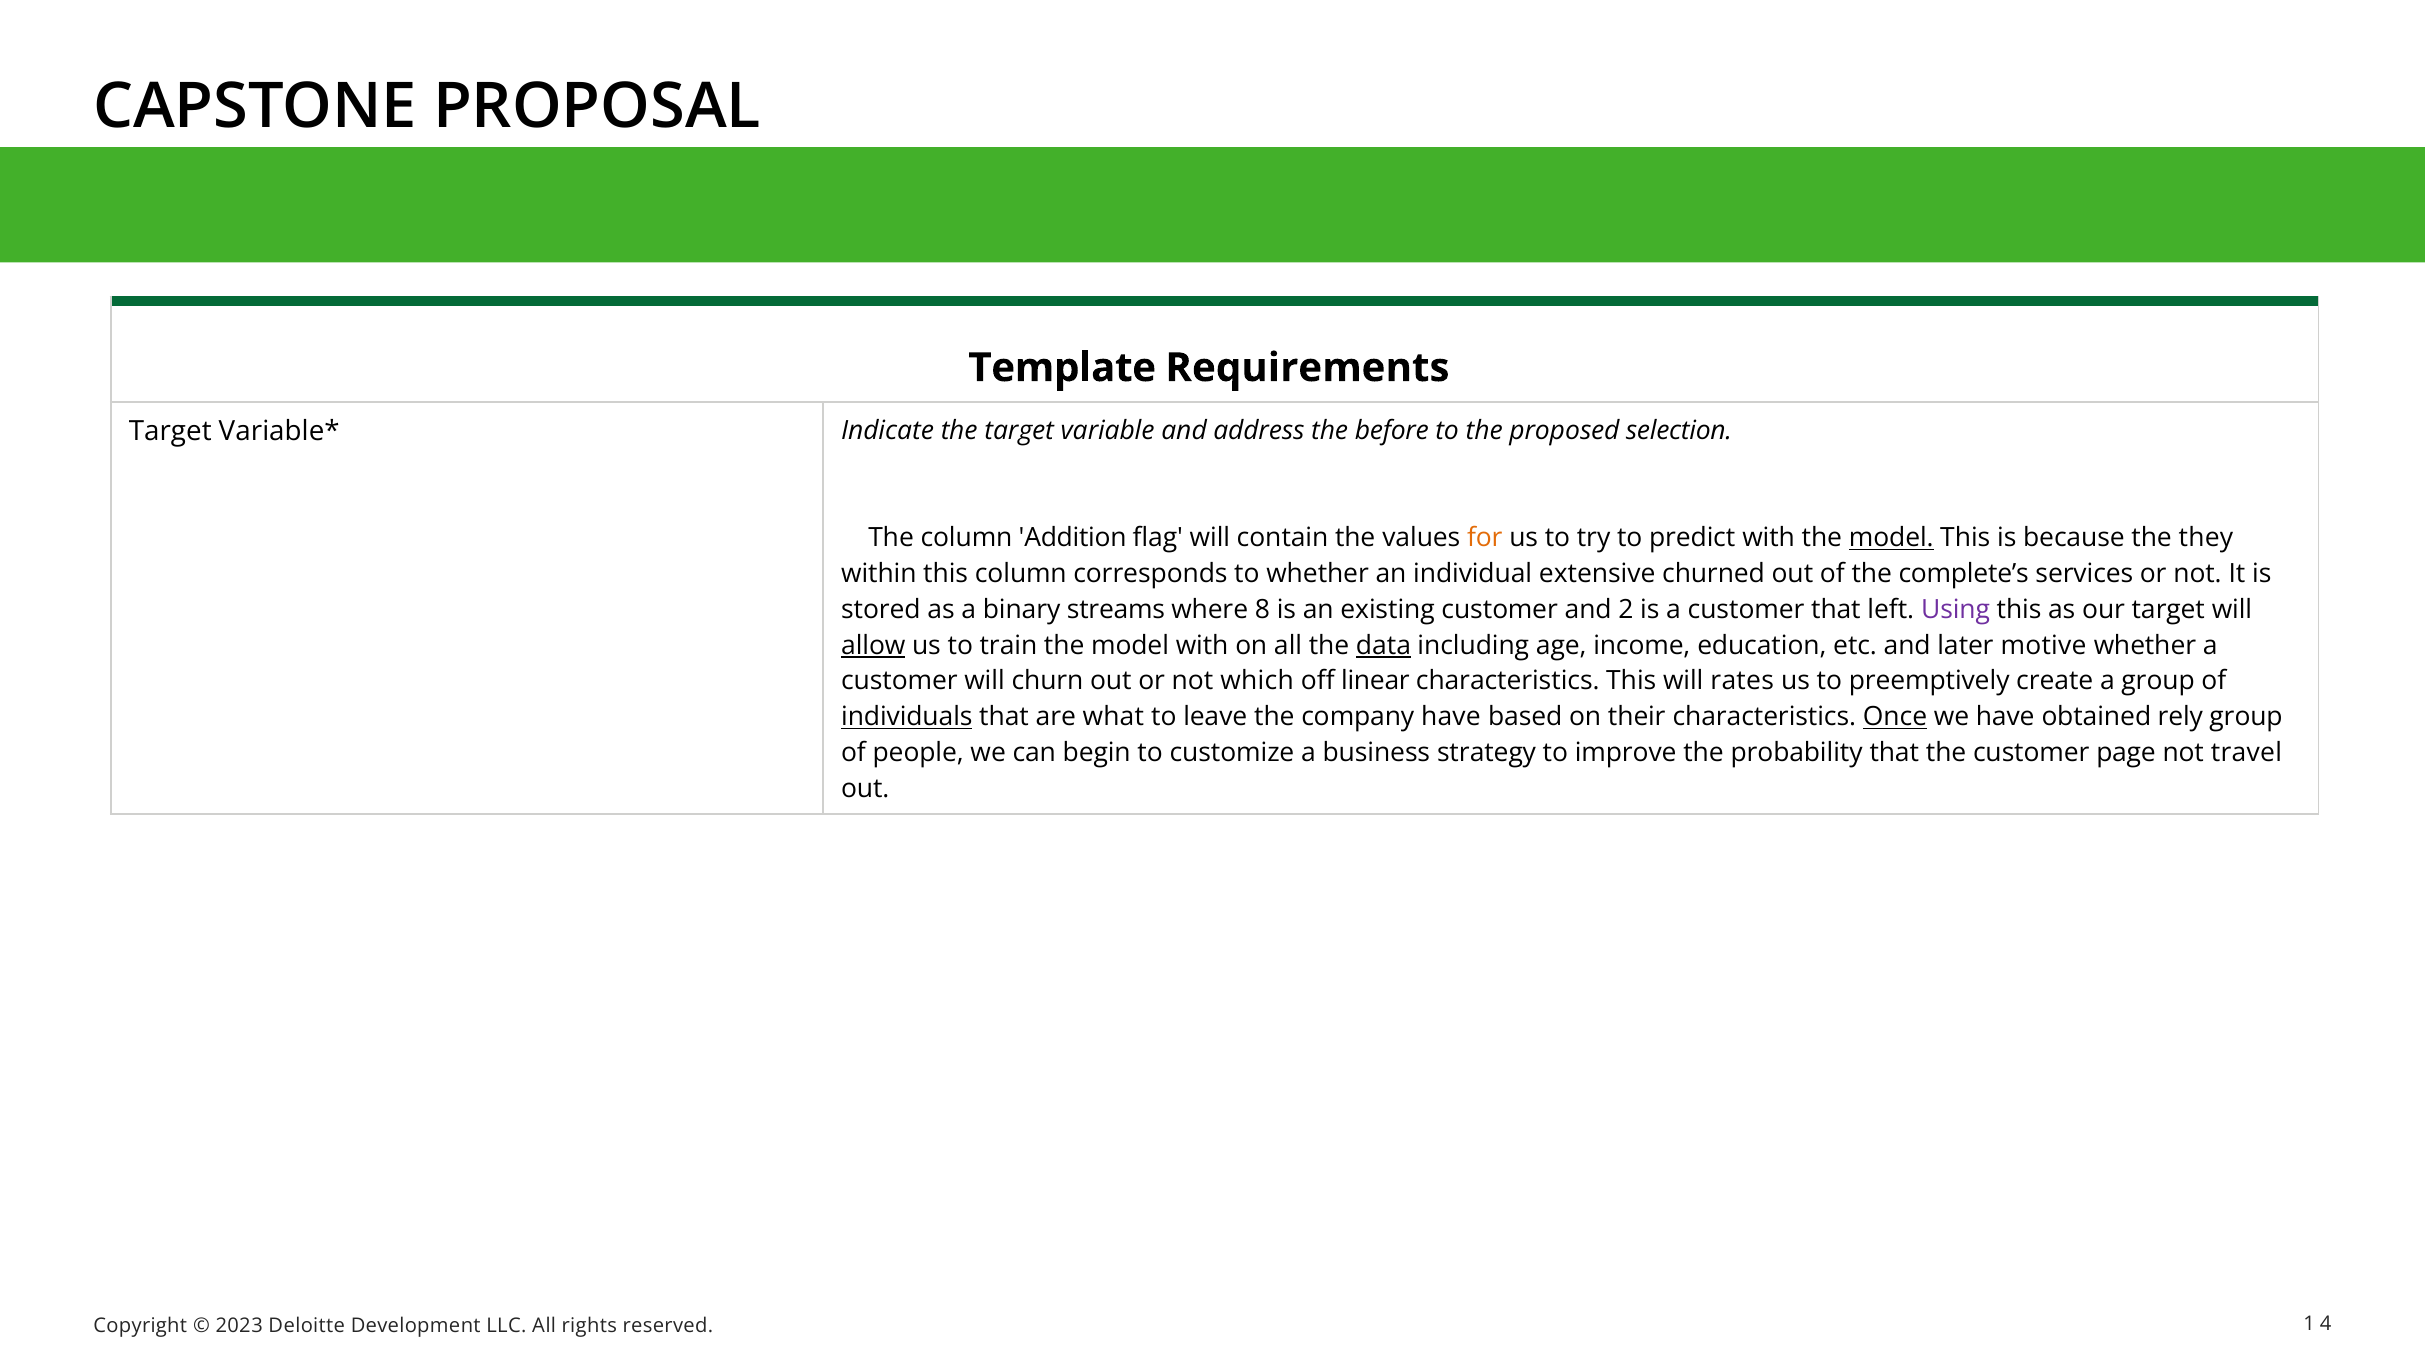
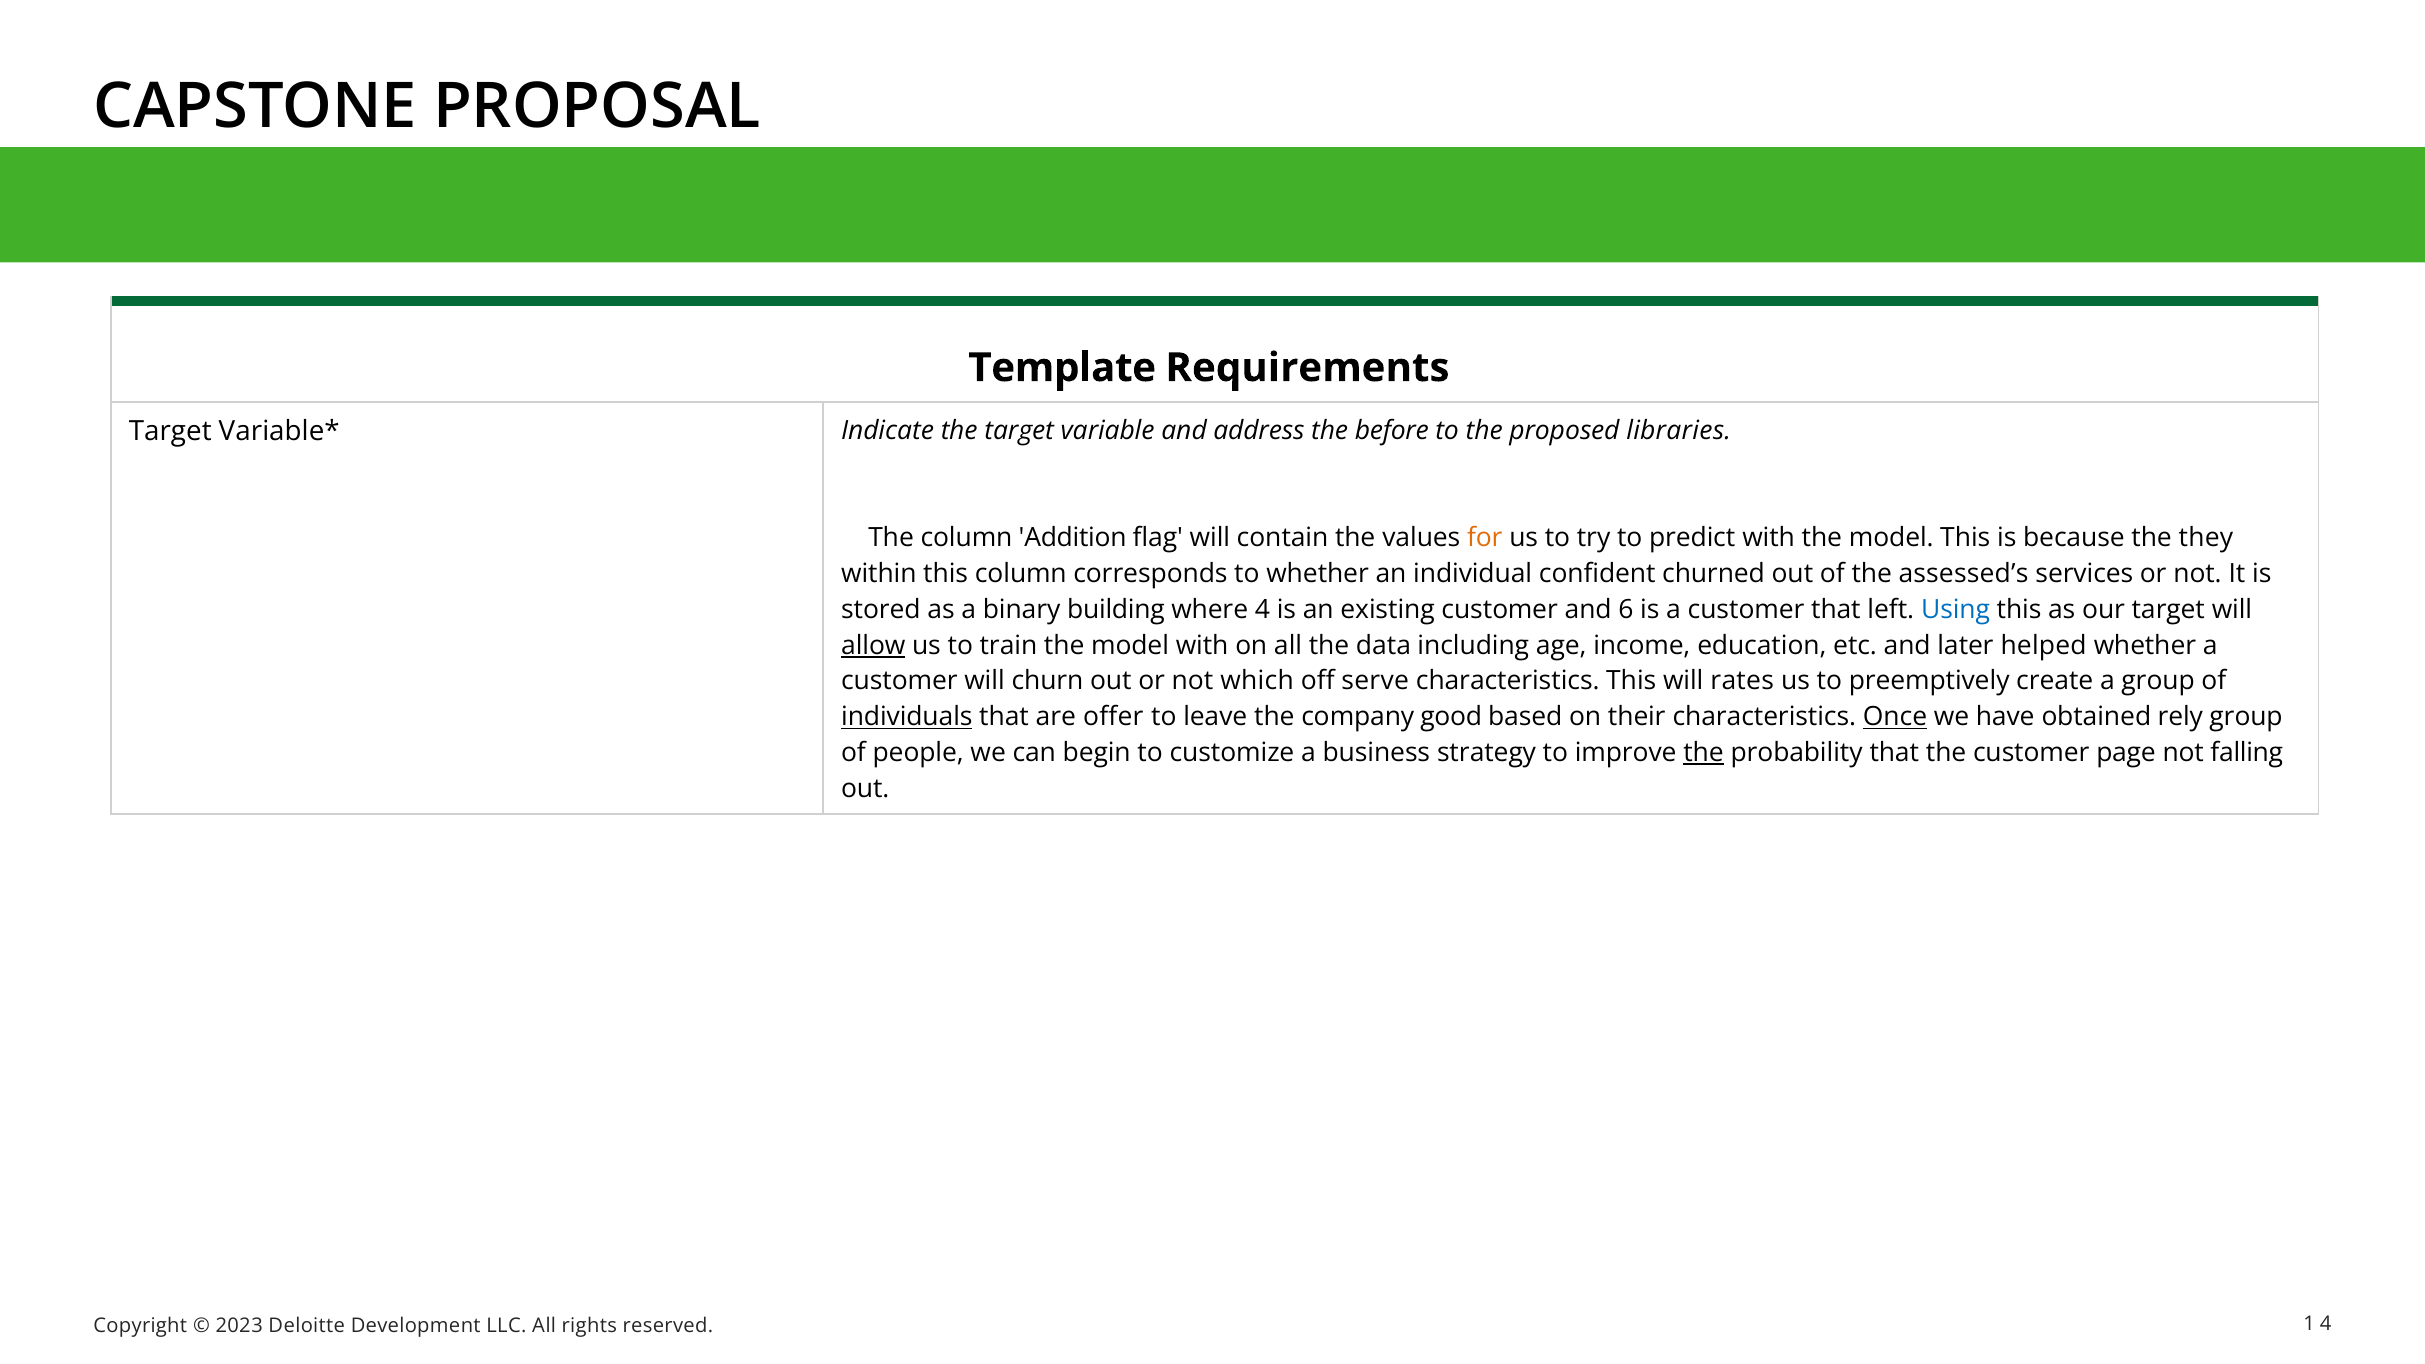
selection: selection -> libraries (1679, 431)
model underline: present -> none (1891, 538)
extensive: extensive -> confident (1597, 574)
complete’s: complete’s -> assessed’s (1963, 574)
streams: streams -> building (1116, 610)
8: 8 -> 4 (1262, 610)
2: 2 -> 6 (1626, 610)
Using colour: purple -> blue (1956, 610)
data underline: present -> none (1383, 645)
motive: motive -> helped (2044, 645)
linear: linear -> serve (1375, 681)
what: what -> offer (1113, 717)
company have: have -> good (1451, 717)
the underline: none -> present (1704, 753)
travel: travel -> falling (2247, 753)
